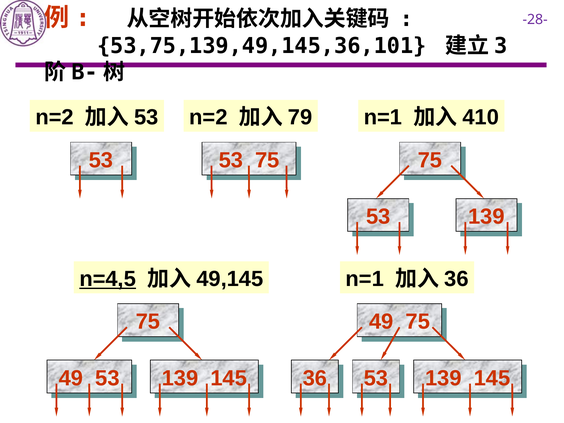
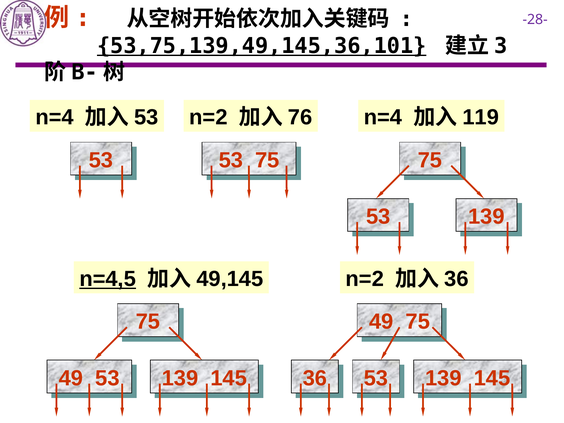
53,75,139,49,145,36,101 underline: none -> present (262, 46)
n=2: n=2 -> n=4 (55, 117)
79: 79 -> 76 (300, 117)
n=1: n=1 -> n=4 (383, 117)
410: 410 -> 119 (481, 117)
n=1: n=1 -> n=2 (365, 279)
